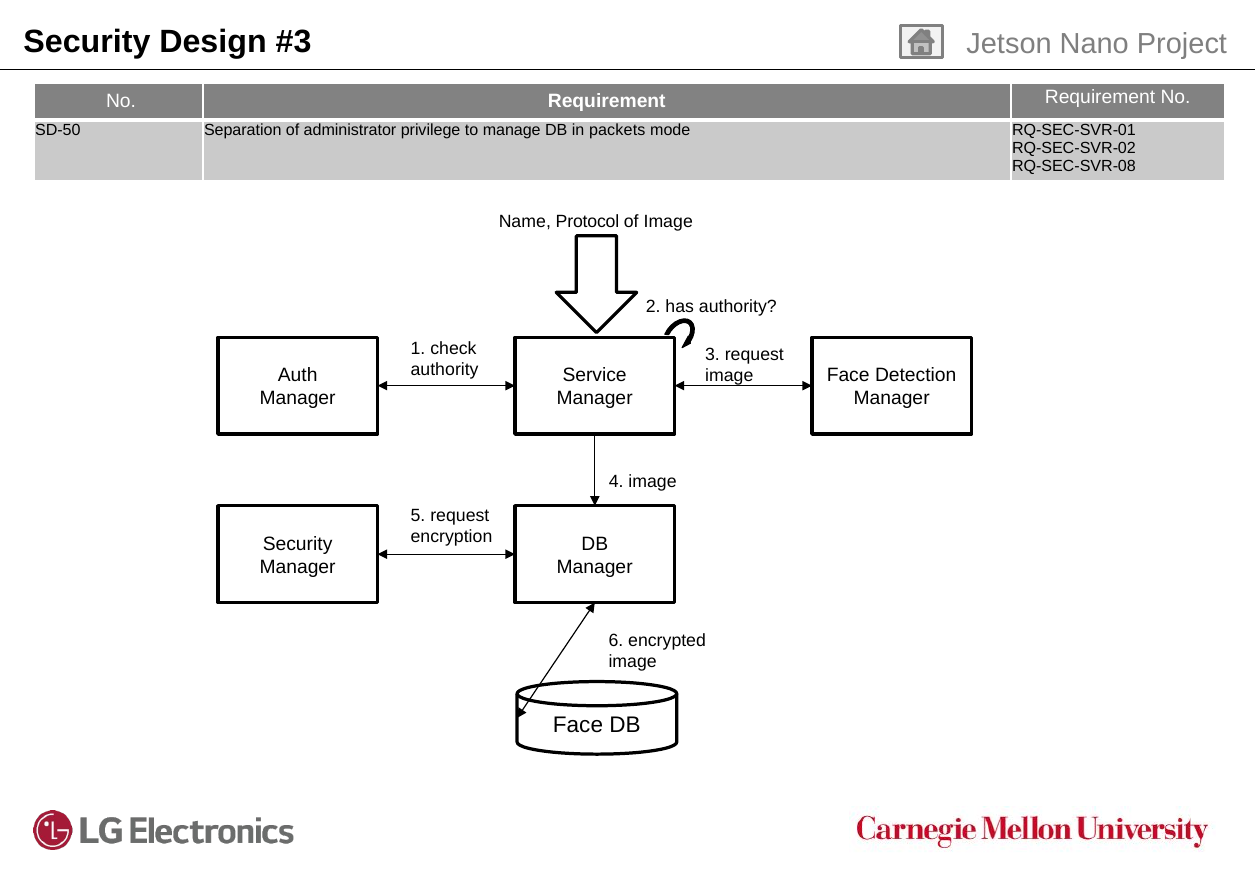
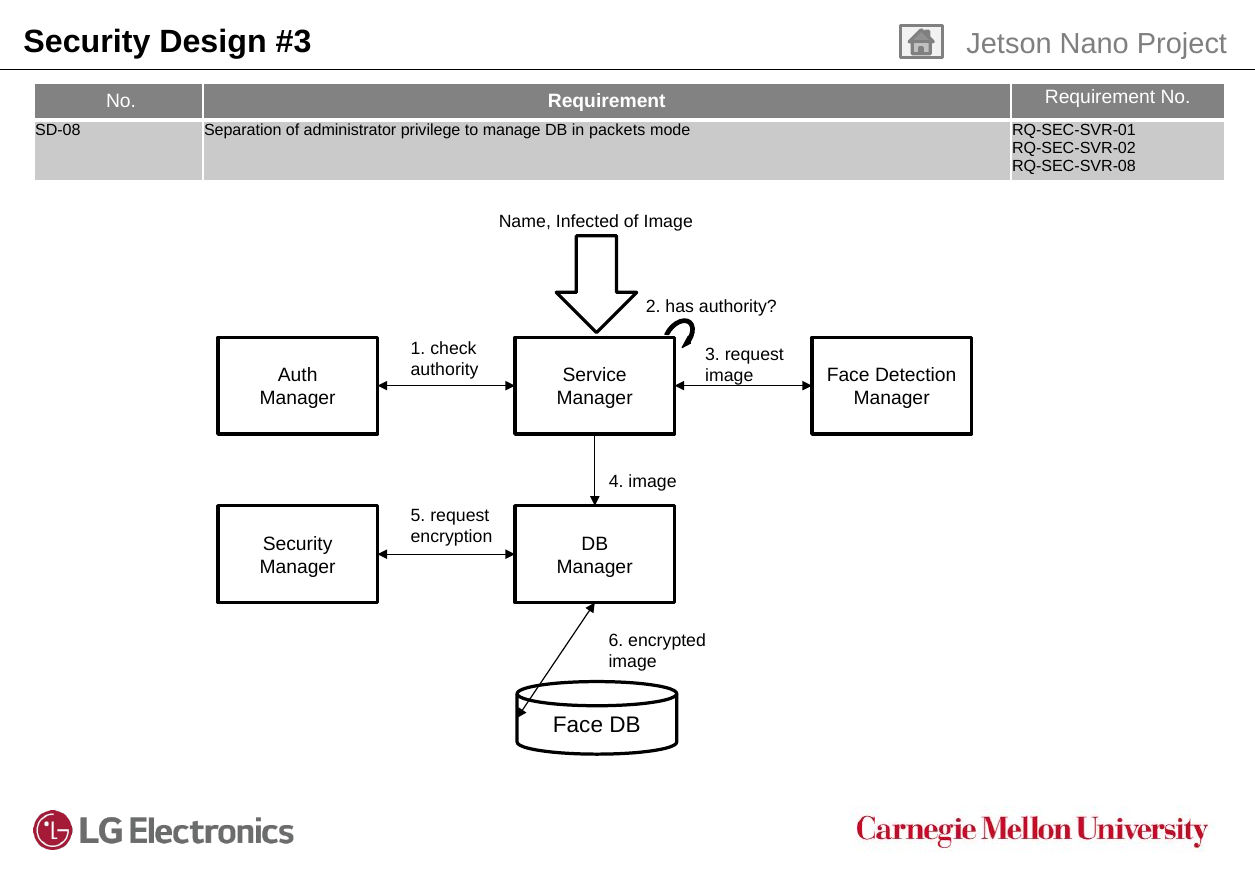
SD-50: SD-50 -> SD-08 (58, 130)
Protocol: Protocol -> Infected (587, 221)
